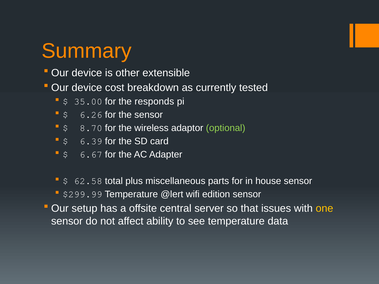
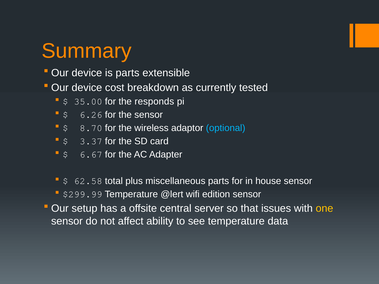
is other: other -> parts (128, 73)
optional colour: light green -> light blue (226, 128)
6.39: 6.39 -> 3.37 (91, 141)
